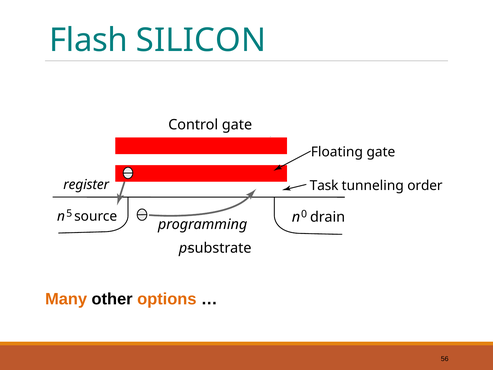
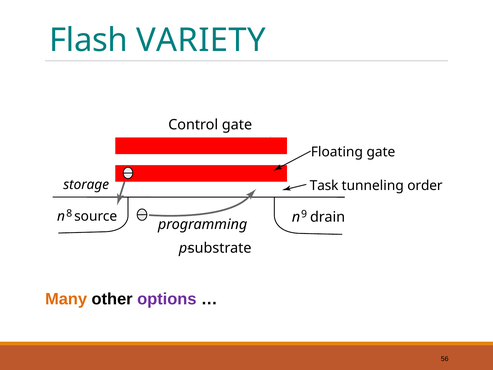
SILICON: SILICON -> VARIETY (201, 40)
register: register -> storage (86, 184)
5: 5 -> 8 (69, 213)
0: 0 -> 9 (304, 214)
options colour: orange -> purple (167, 299)
